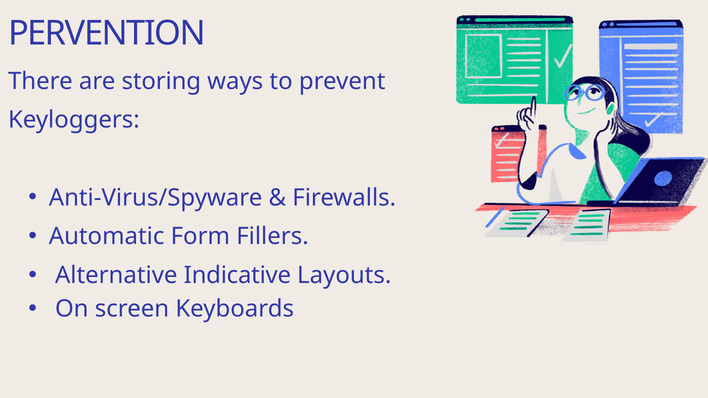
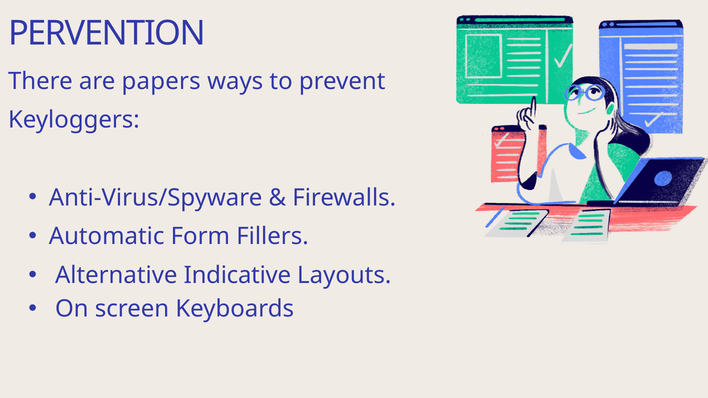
storing: storing -> papers (161, 81)
